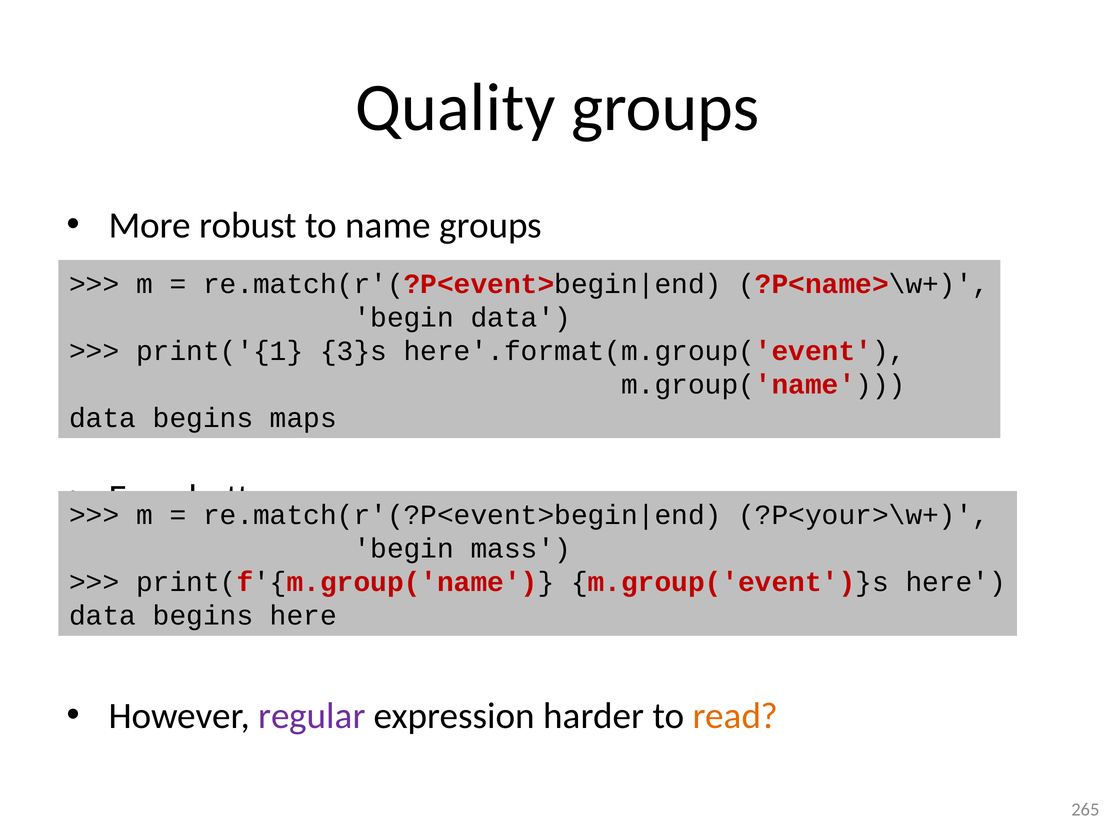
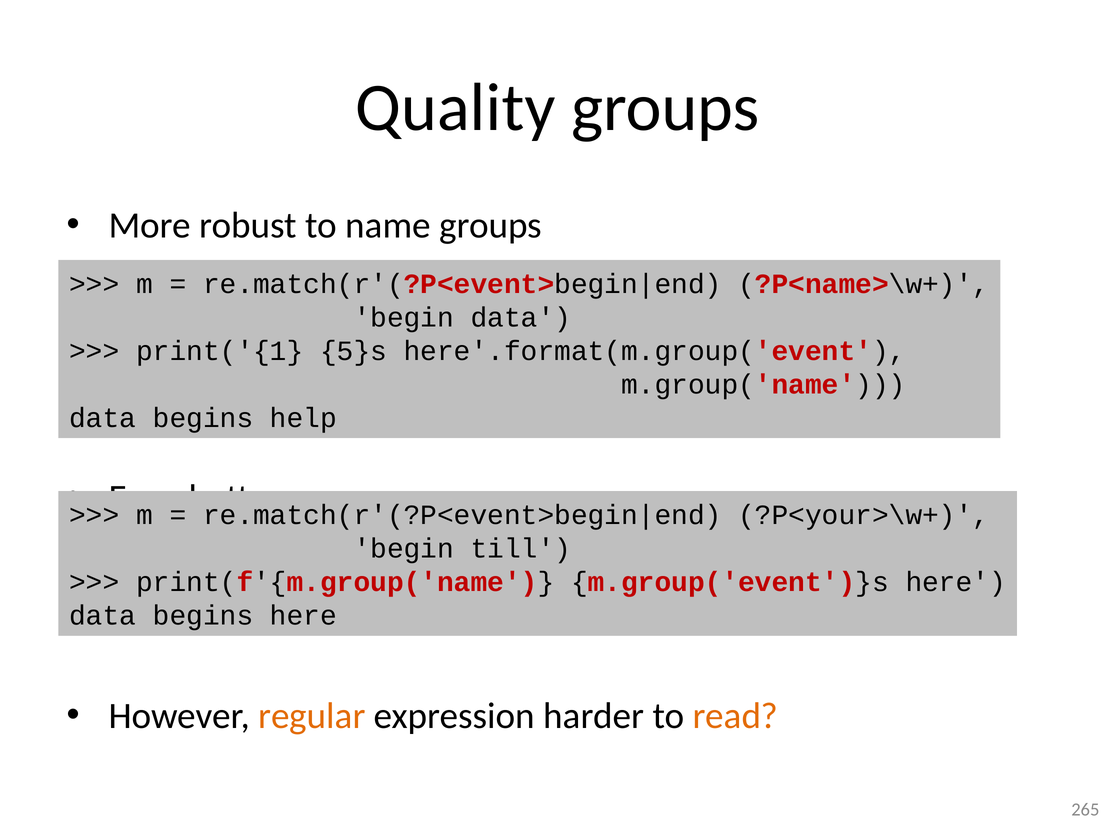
3}s: 3}s -> 5}s (354, 351)
maps: maps -> help (303, 418)
mass: mass -> till (521, 549)
regular colour: purple -> orange (312, 716)
